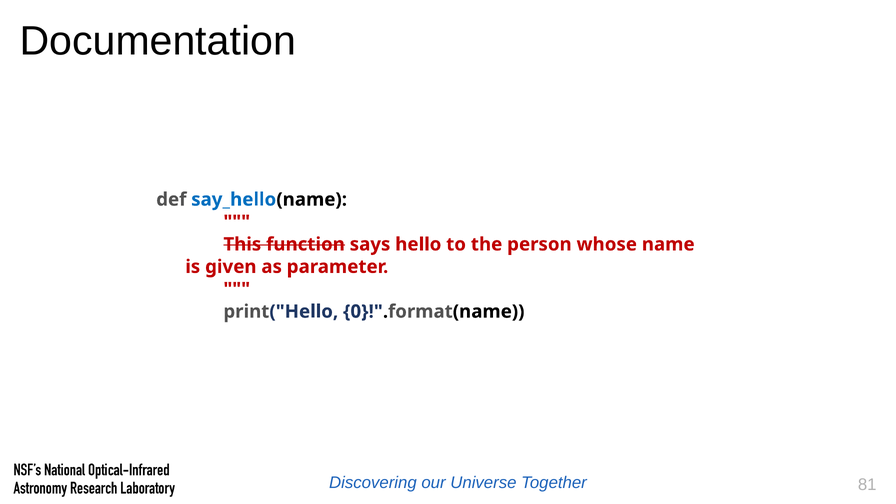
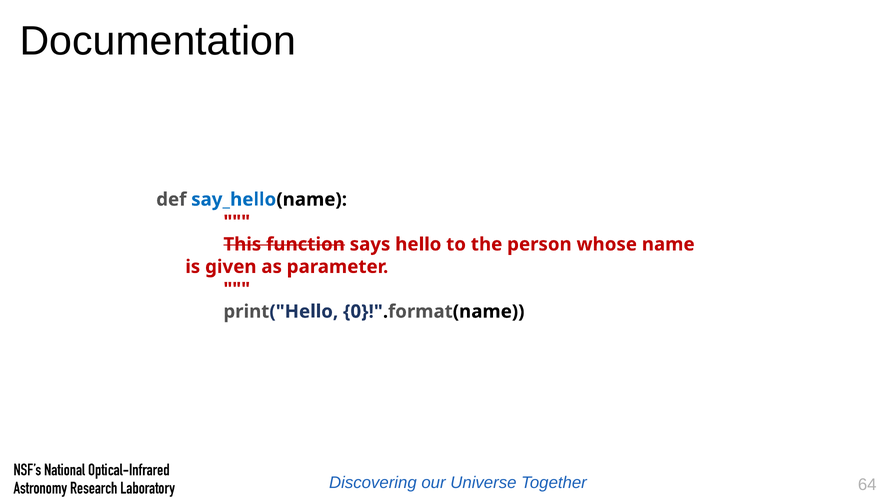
81: 81 -> 64 (867, 485)
